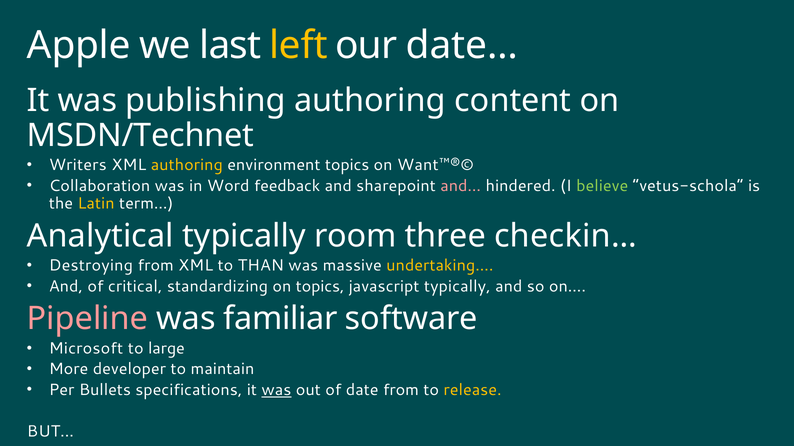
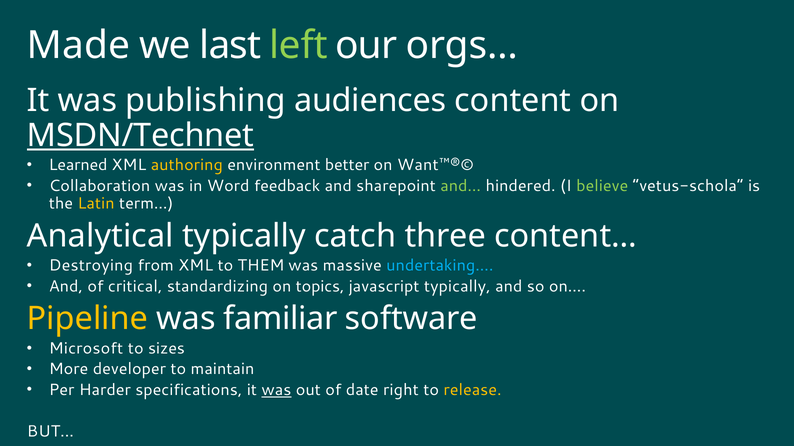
Apple: Apple -> Made (79, 45)
left colour: yellow -> light green (298, 45)
date…: date… -> orgs… (462, 45)
publishing authoring: authoring -> audiences (370, 101)
MSDN/Technet underline: none -> present (140, 136)
Writers: Writers -> Learned (78, 165)
environment topics: topics -> better (347, 165)
and… colour: pink -> light green (461, 186)
room: room -> catch (355, 236)
checkin…: checkin… -> content… (566, 236)
THAN: THAN -> THEM (261, 266)
undertaking… colour: yellow -> light blue (440, 266)
Pipeline colour: pink -> yellow (87, 319)
large: large -> sizes (166, 349)
Bullets: Bullets -> Harder (105, 390)
date from: from -> right (401, 390)
